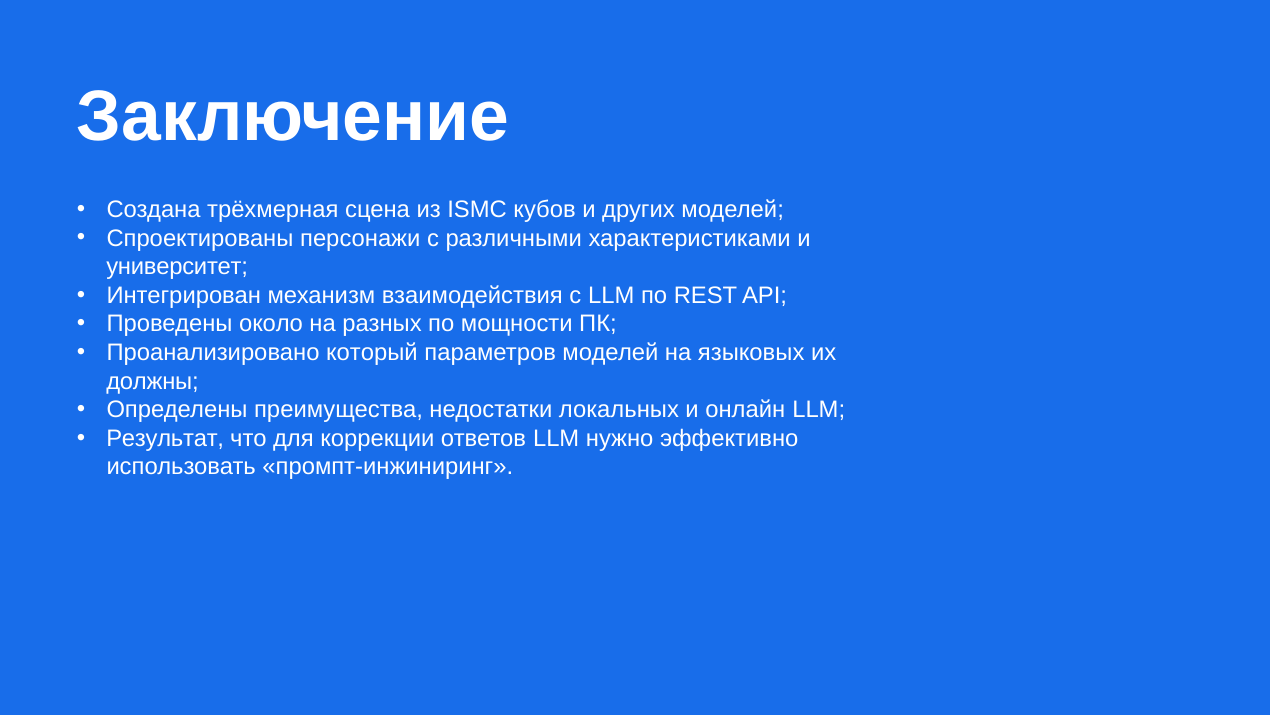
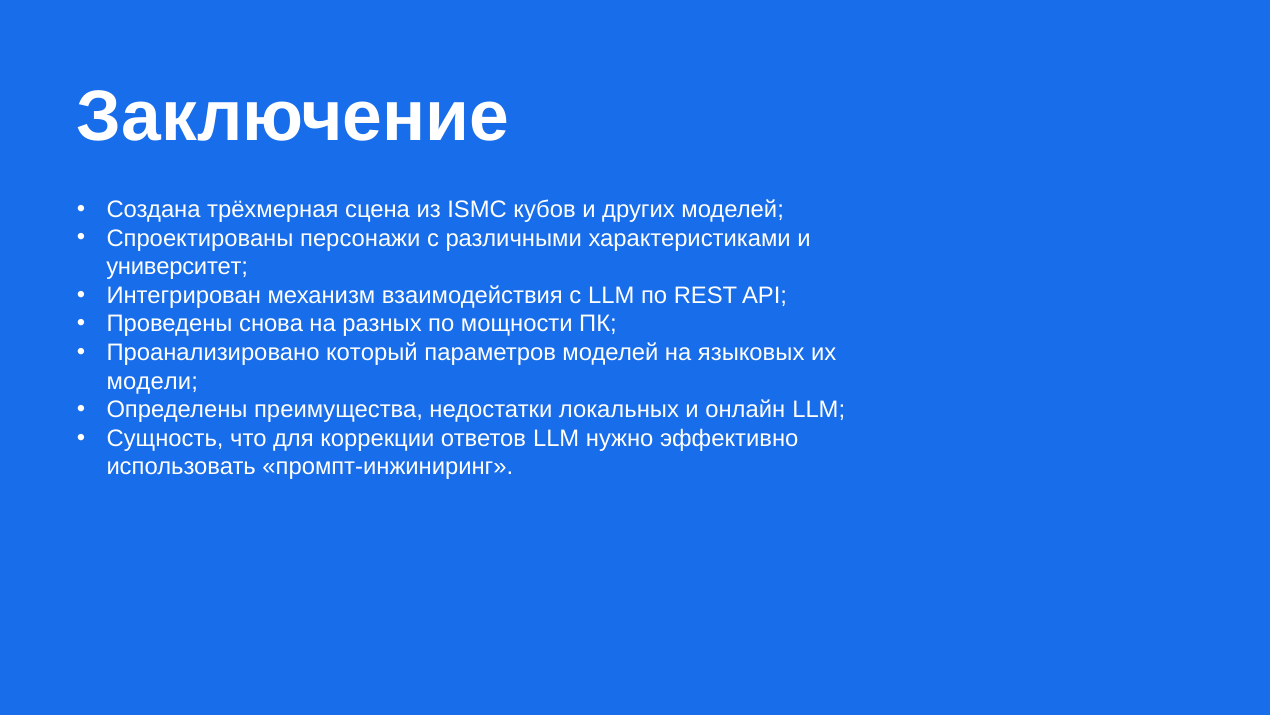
около: около -> снова (271, 324)
должны: должны -> модели (152, 381)
Результат: Результат -> Сущность (165, 438)
